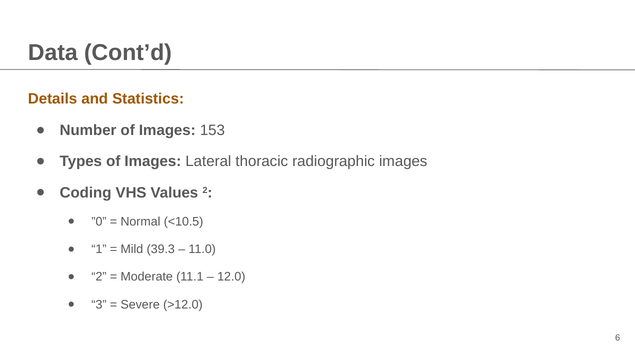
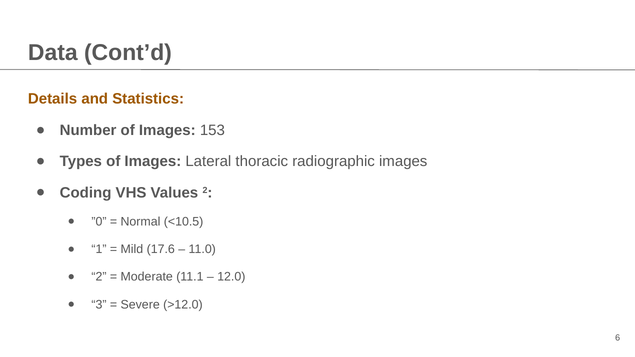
39.3: 39.3 -> 17.6 (161, 249)
